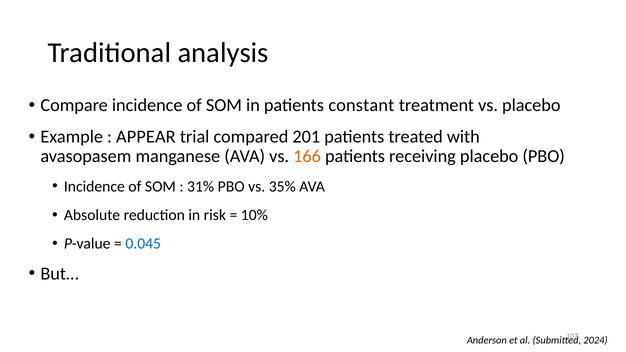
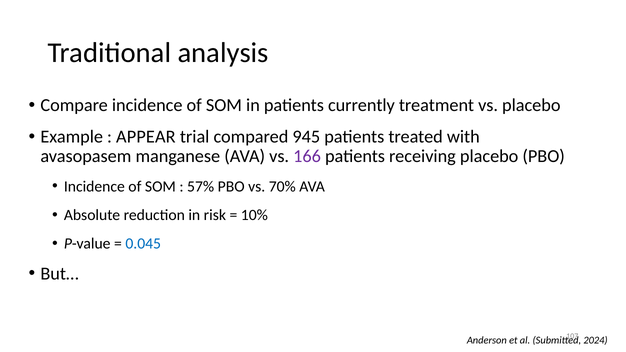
constant: constant -> currently (361, 105)
201: 201 -> 945 (306, 137)
166 colour: orange -> purple (307, 156)
31%: 31% -> 57% (201, 186)
35%: 35% -> 70% (282, 186)
